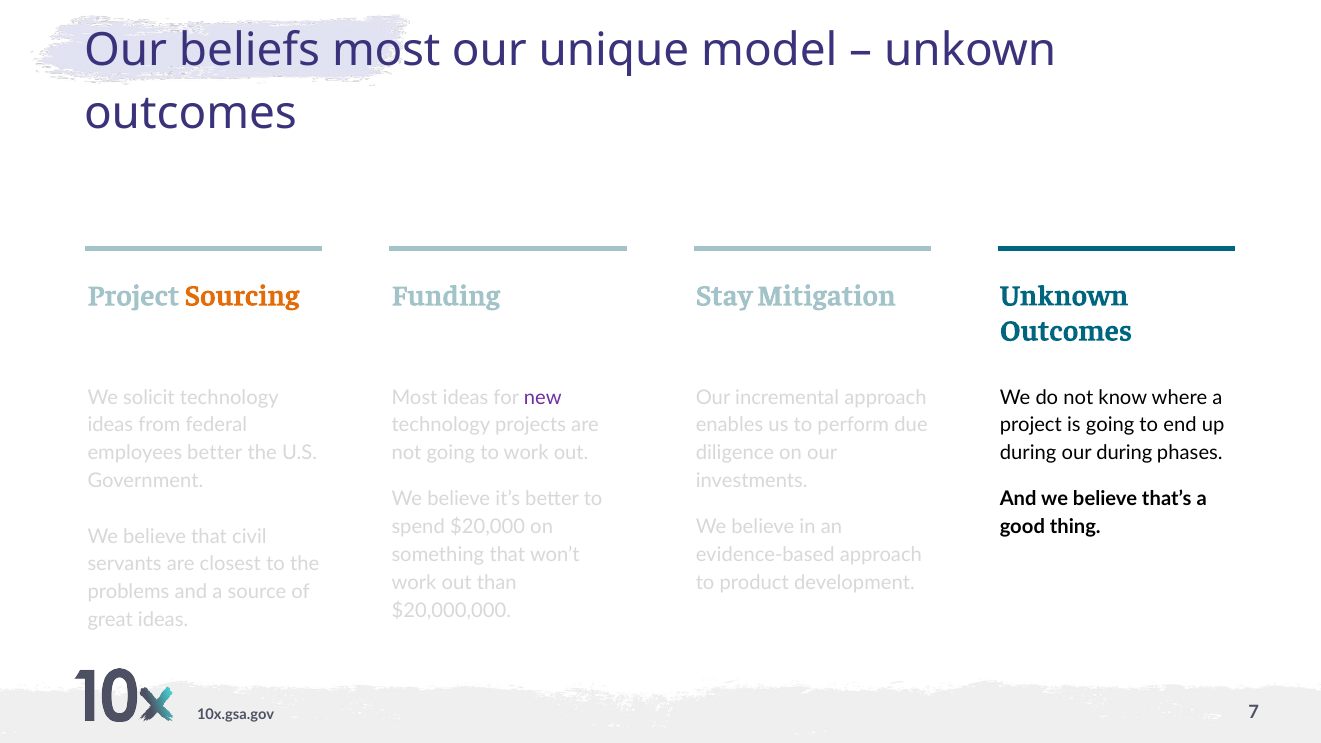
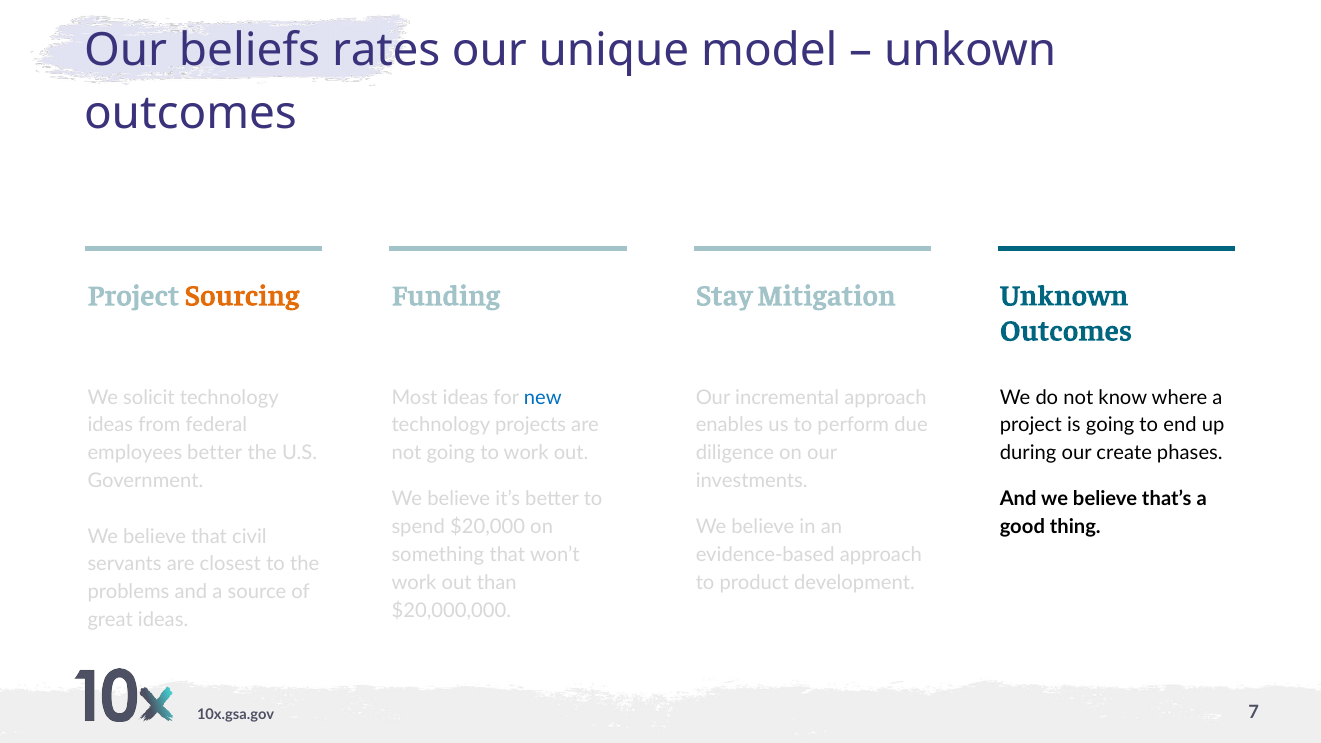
beliefs most: most -> rates (386, 50)
new colour: purple -> blue (543, 397)
our during: during -> create (1124, 453)
